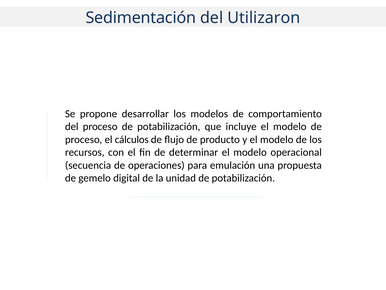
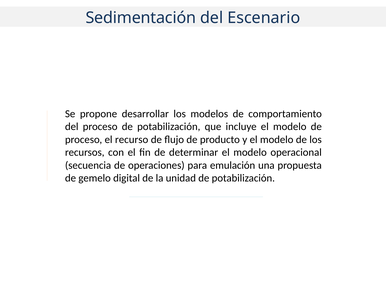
Utilizaron: Utilizaron -> Escenario (264, 18)
cálculos: cálculos -> recurso (132, 139)
